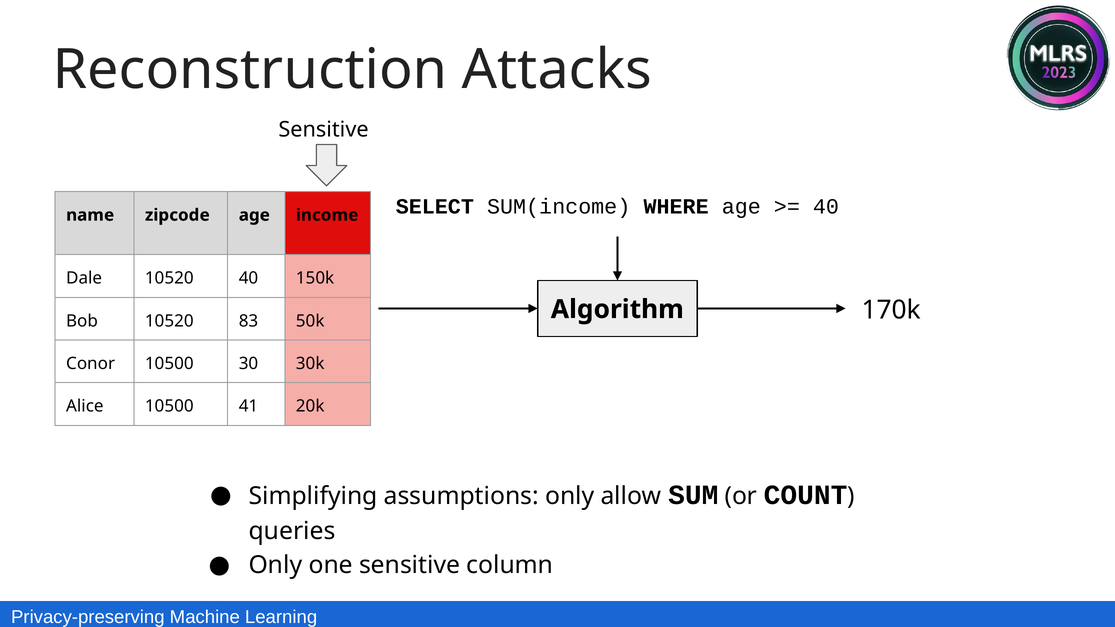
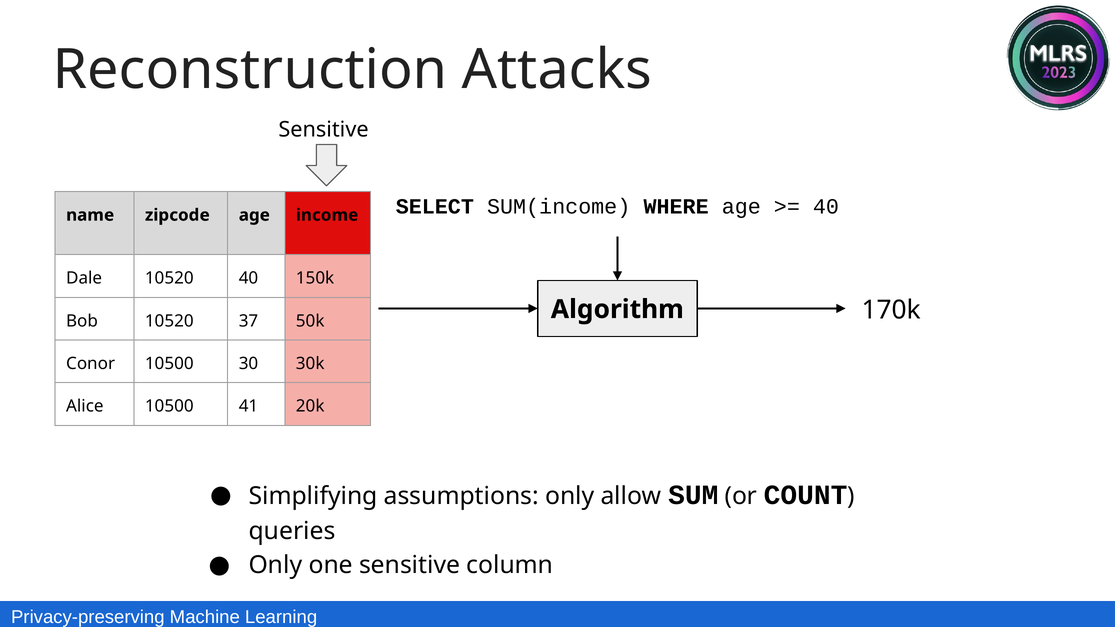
83: 83 -> 37 (248, 321)
